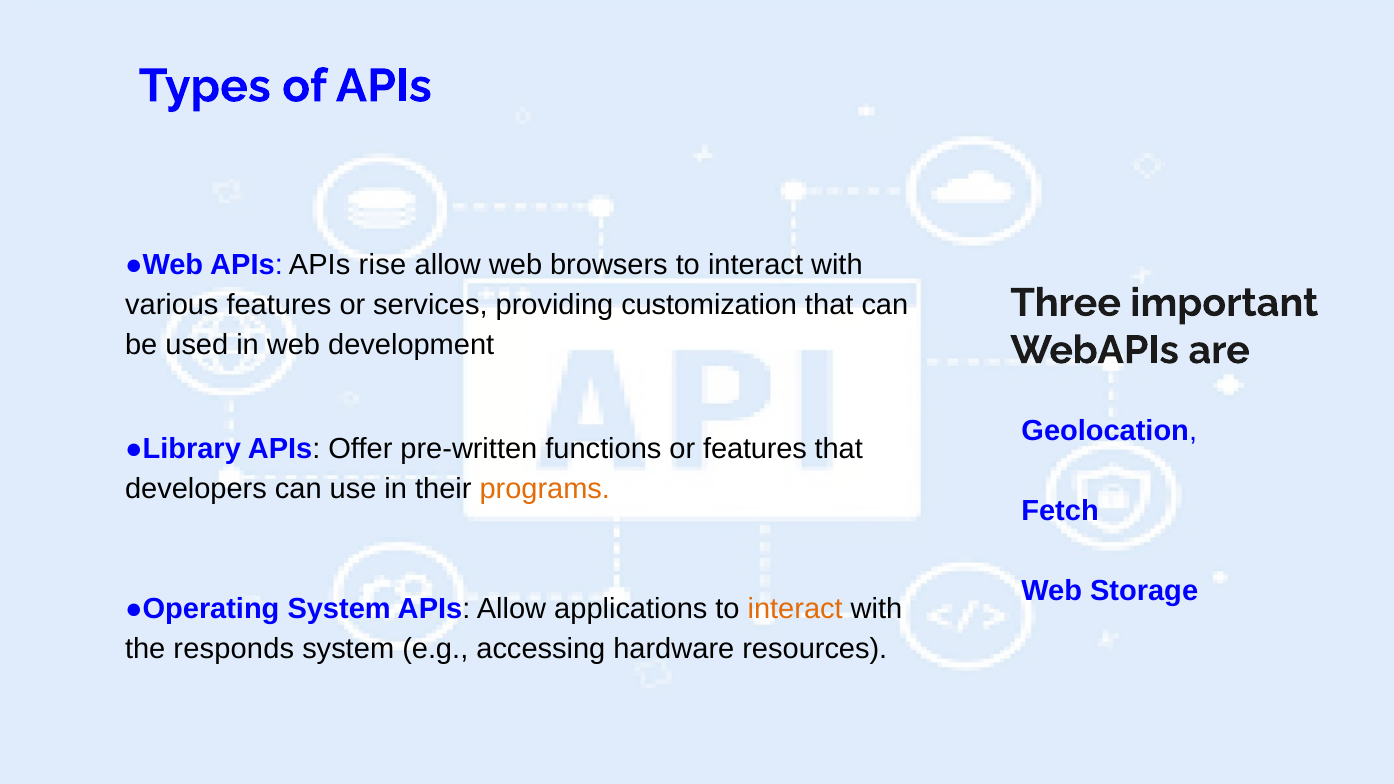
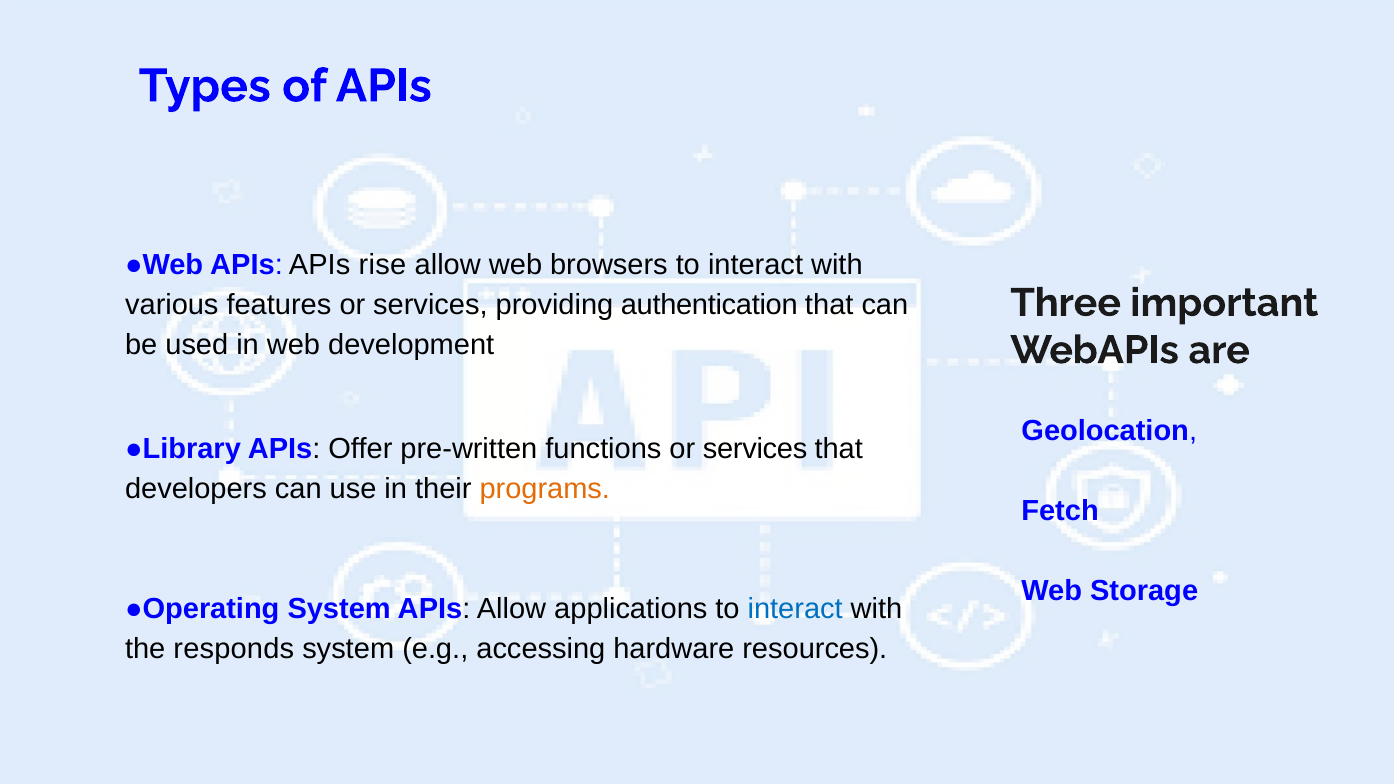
customization: customization -> authentication (709, 305)
functions or features: features -> services (755, 449)
interact colour: orange -> blue (795, 609)
